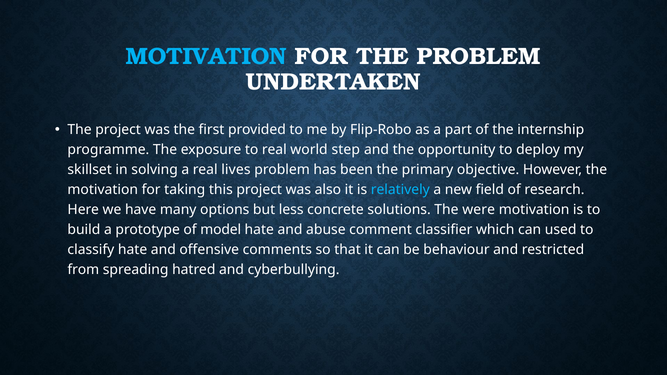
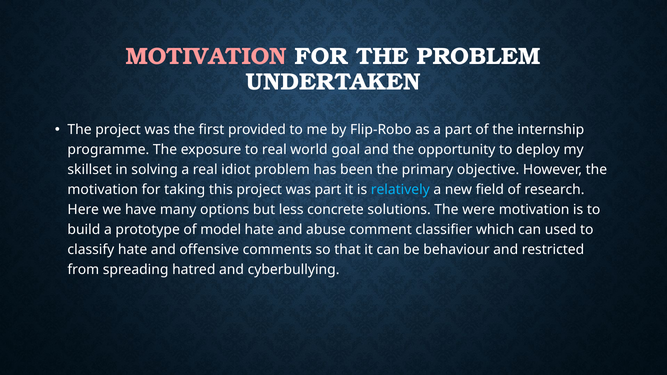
MOTIVATION colour: light blue -> pink (206, 57)
step: step -> goal (346, 150)
lives: lives -> idiot (236, 170)
was also: also -> part (328, 190)
